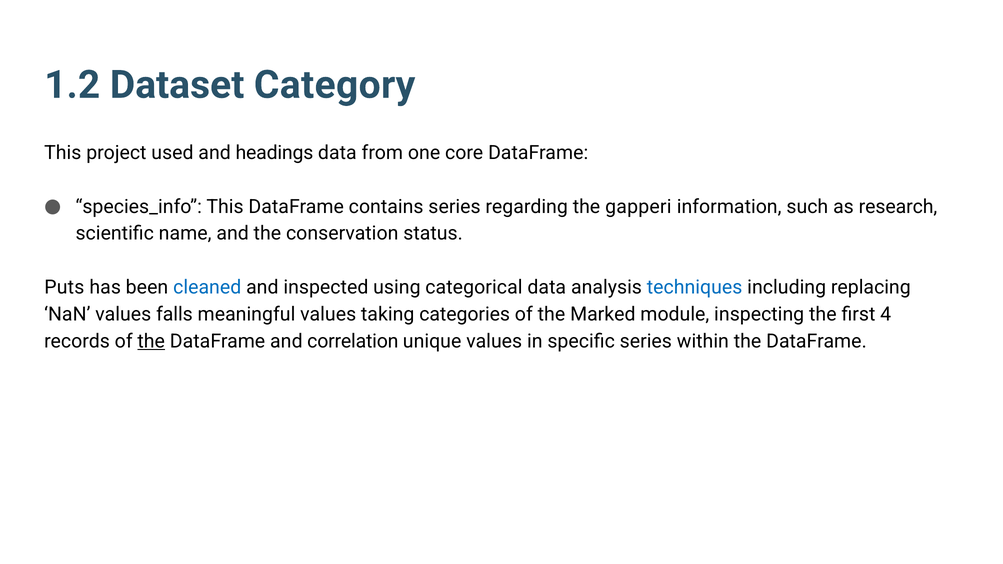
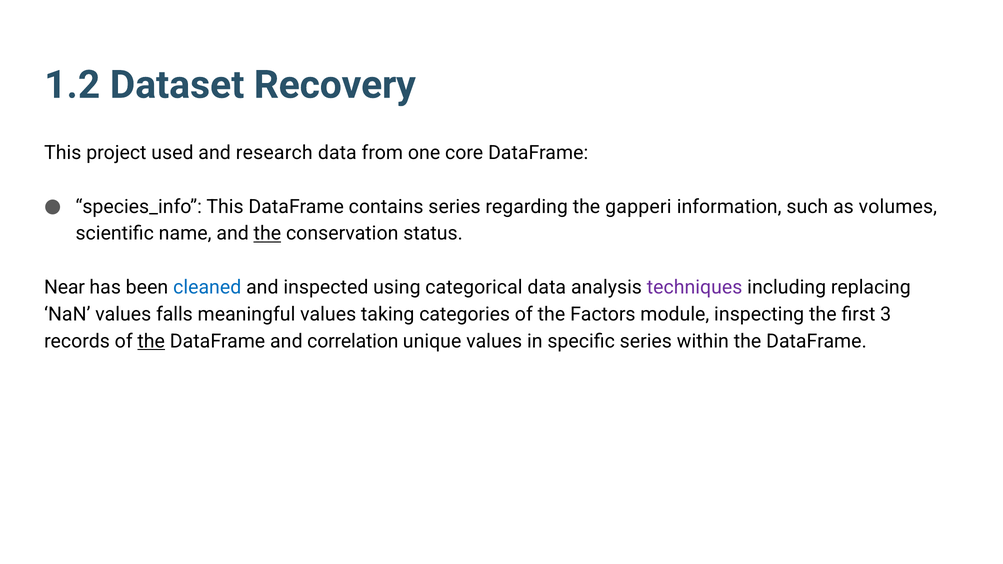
Category: Category -> Recovery (335, 85)
headings: headings -> research (274, 153)
research: research -> volumes (898, 207)
the underline: none -> present (267, 234)
Puts: Puts -> Near (65, 287)
techniques colour: blue -> purple (695, 287)
Marked: Marked -> Factors (603, 314)
4: 4 -> 3 (886, 314)
